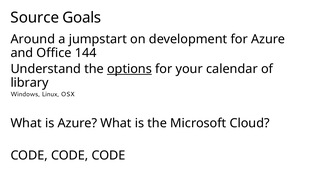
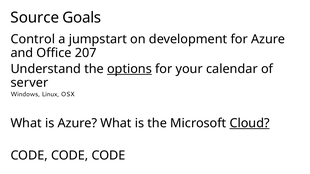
Around: Around -> Control (33, 39)
144: 144 -> 207 (86, 53)
library: library -> server (29, 83)
Cloud underline: none -> present (250, 123)
